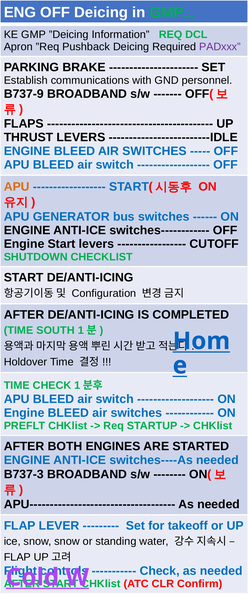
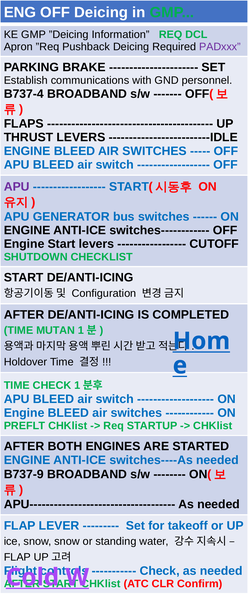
B737-9: B737-9 -> B737-4 (24, 94)
APU colour: orange -> purple (17, 187)
SOUTH: SOUTH -> MUTAN (56, 330)
B737-3: B737-3 -> B737-9 (24, 474)
